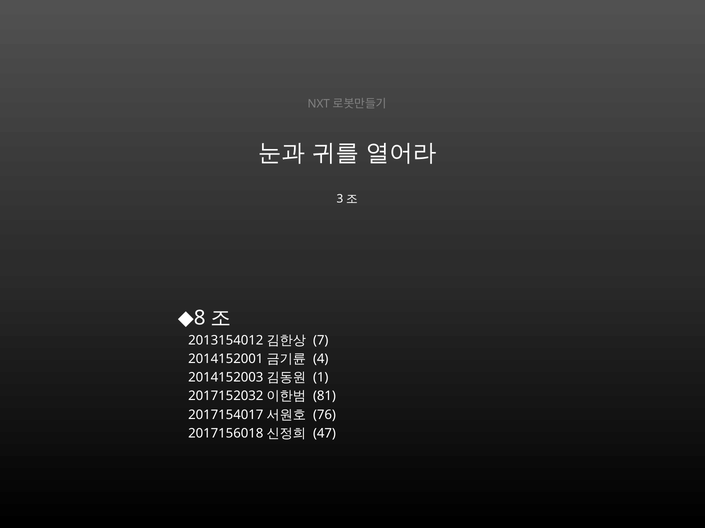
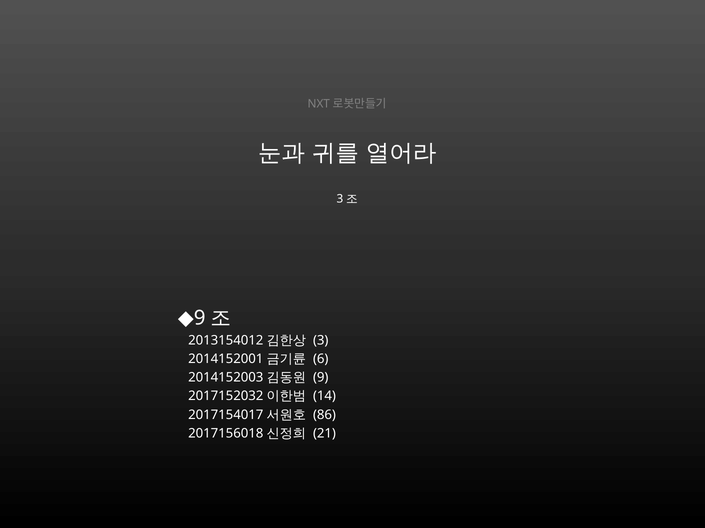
8: 8 -> 9 (200, 318)
7: 7 -> 3 (321, 341)
4: 4 -> 6 (321, 360)
1: 1 -> 9 (321, 378)
81: 81 -> 14 (324, 397)
76: 76 -> 86 (324, 415)
47: 47 -> 21 (324, 434)
